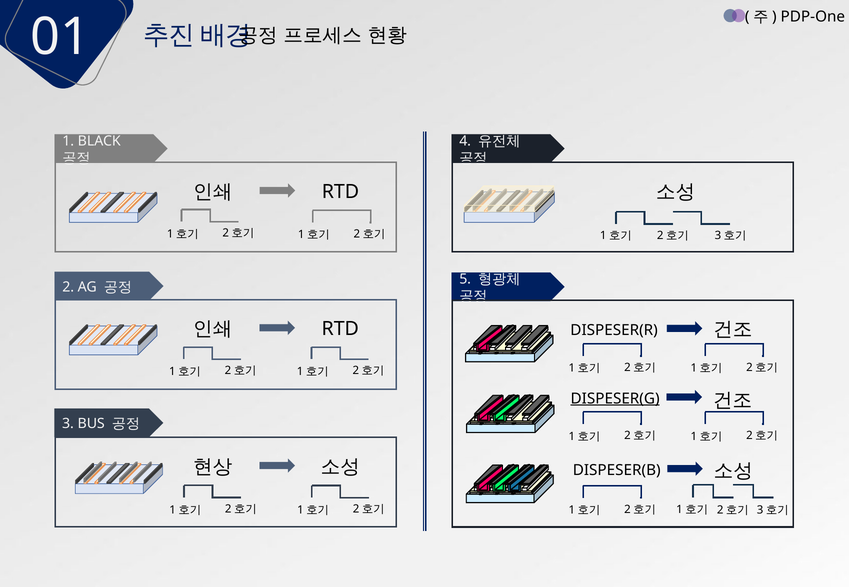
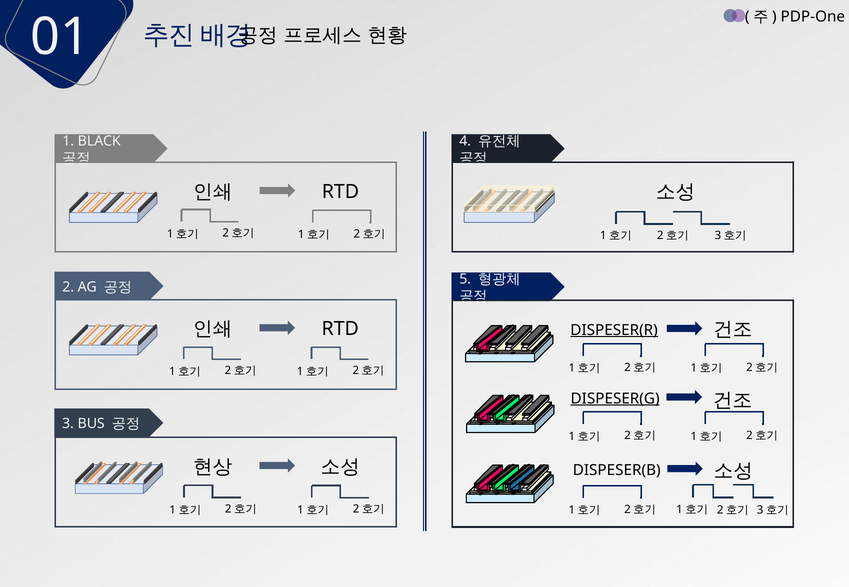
DISPESER(R underline: none -> present (614, 330)
